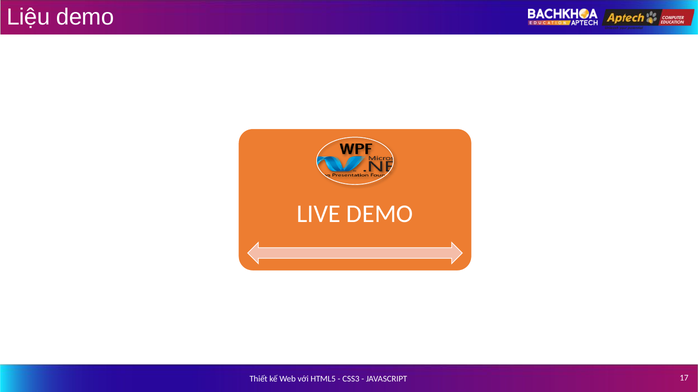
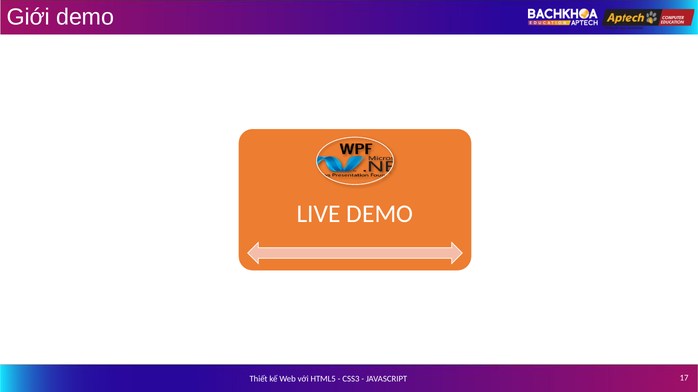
Liệu: Liệu -> Giới (28, 17)
